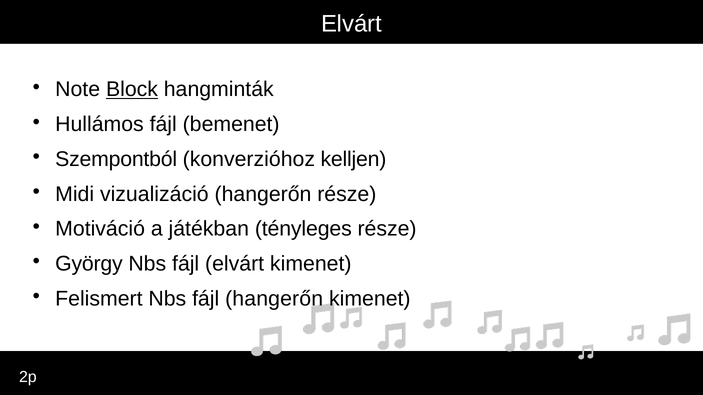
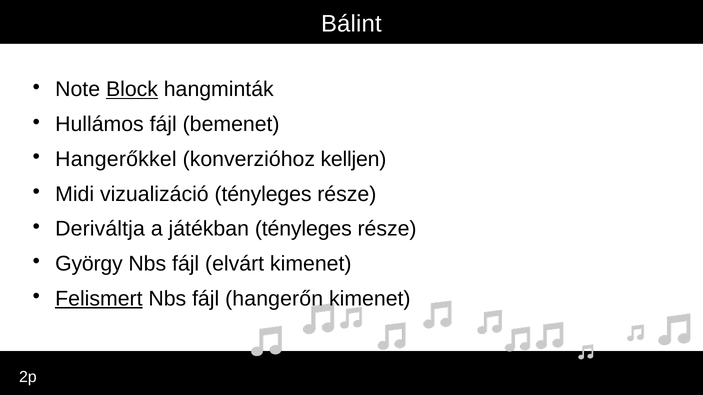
Elvárt: Elvárt -> Bálint (351, 24)
Szempontból: Szempontból -> Hangerőkkel (116, 159)
vizualizáció hangerőn: hangerőn -> tényleges (263, 194)
Motiváció: Motiváció -> Deriváltja (100, 229)
Felismert underline: none -> present (99, 299)
